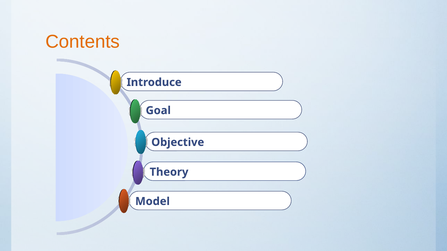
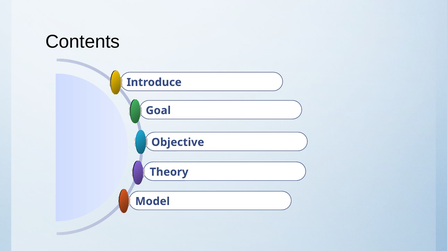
Contents colour: orange -> black (83, 42)
